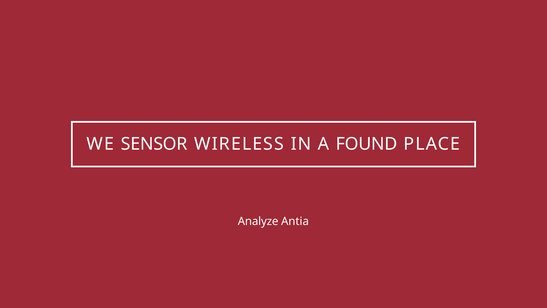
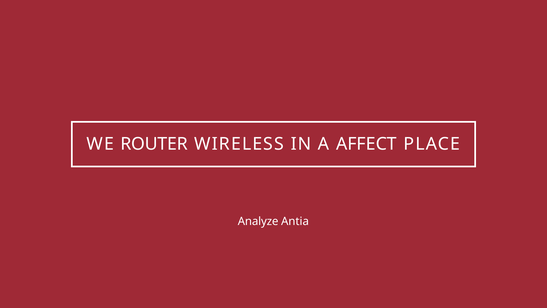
SENSOR: SENSOR -> ROUTER (154, 144)
FOUND: FOUND -> AFFECT (366, 144)
